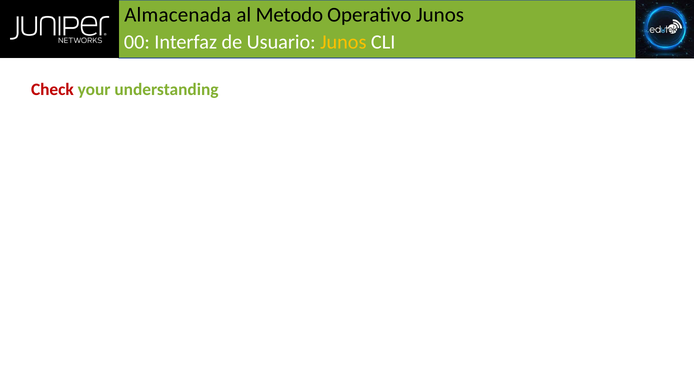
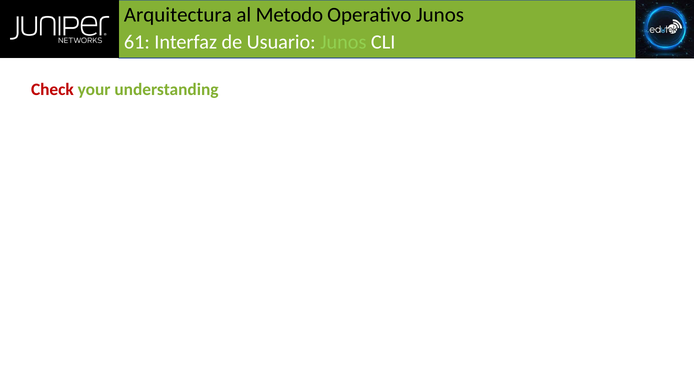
Almacenada: Almacenada -> Arquitectura (178, 15)
00: 00 -> 61 (137, 42)
Junos colour: yellow -> light green (343, 42)
